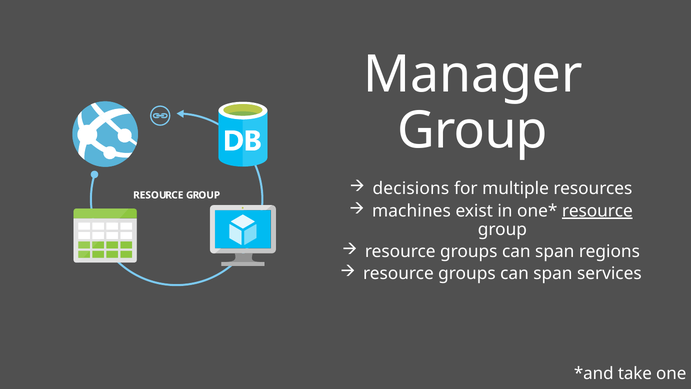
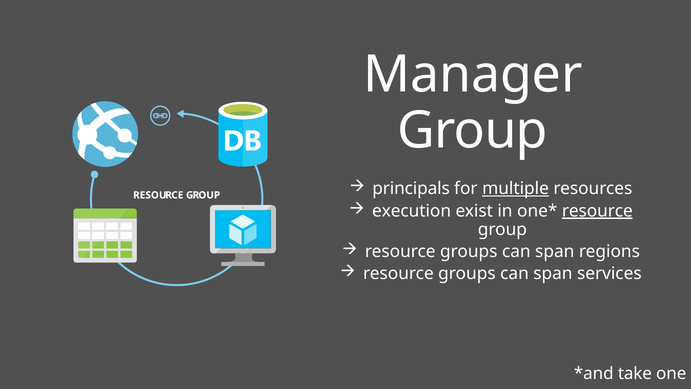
decisions: decisions -> principals (411, 189)
multiple underline: none -> present (516, 189)
machines: machines -> execution (412, 211)
